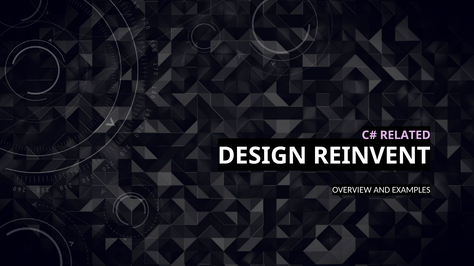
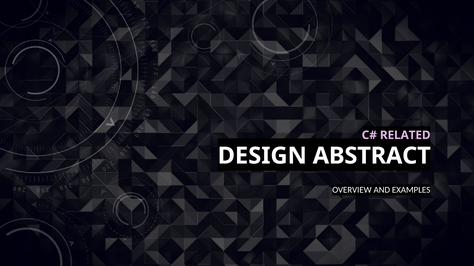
REINVENT: REINVENT -> ABSTRACT (372, 156)
